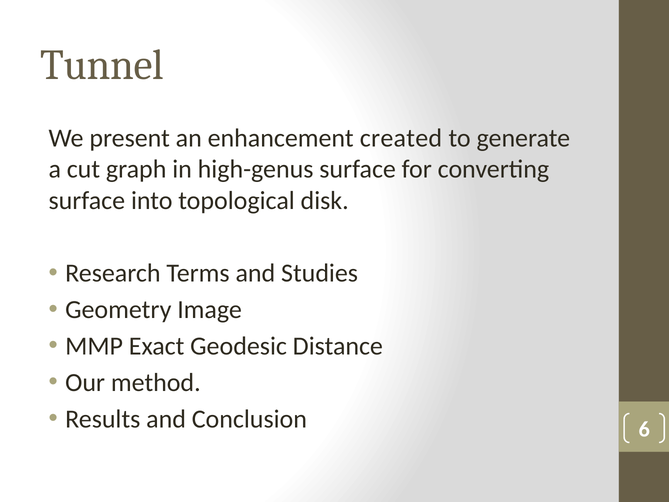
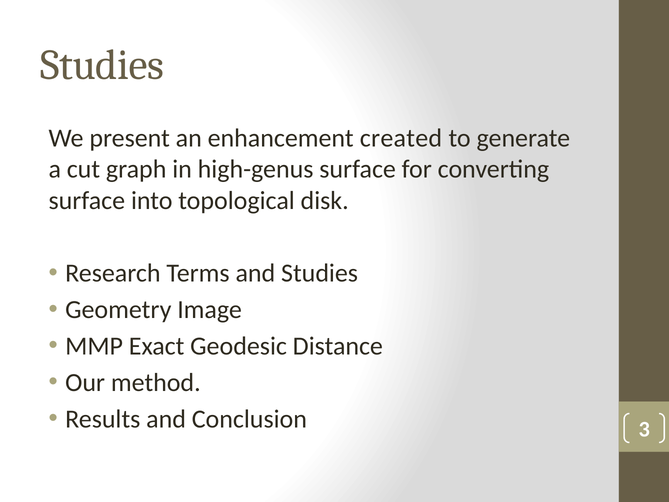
Tunnel: Tunnel -> Studies (102, 65)
6: 6 -> 3 (644, 429)
